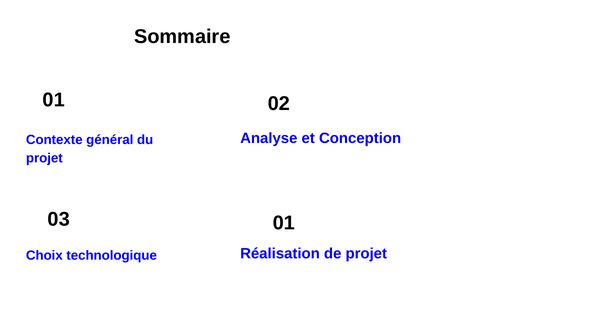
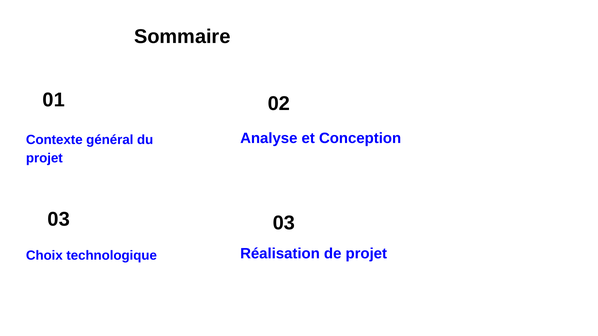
03 01: 01 -> 03 (284, 223)
